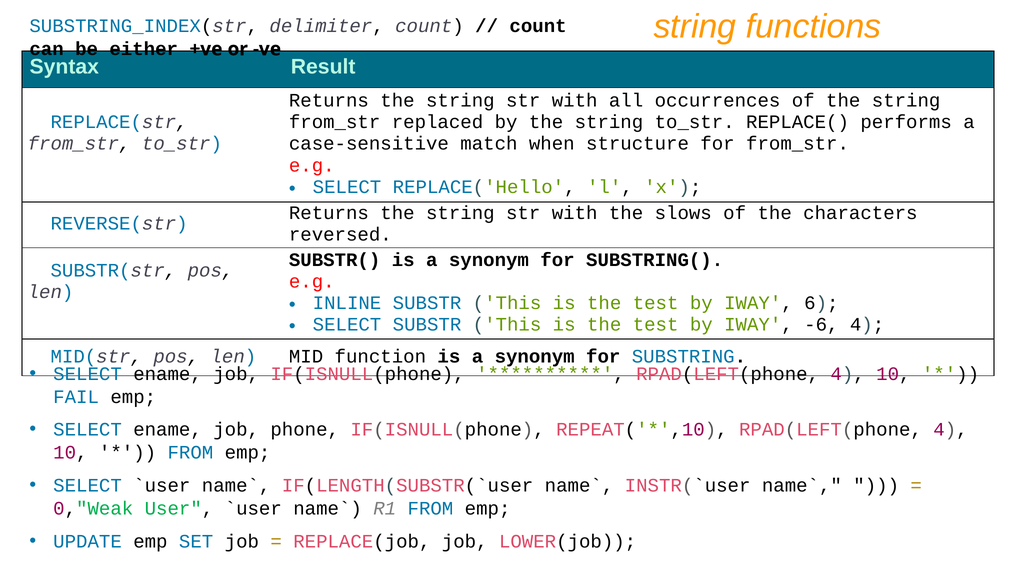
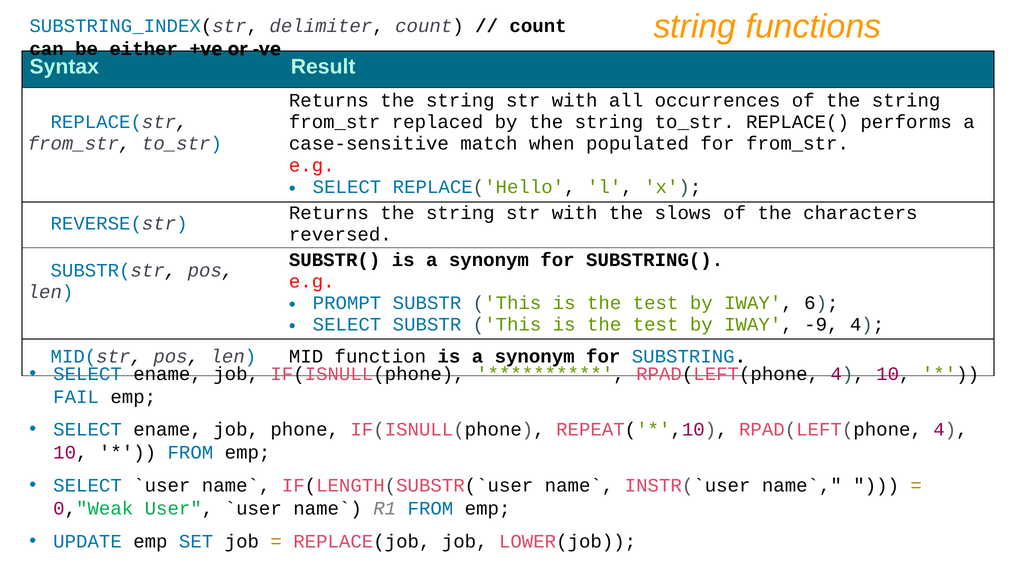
structure: structure -> populated (638, 144)
INLINE: INLINE -> PROMPT (347, 303)
-6: -6 -> -9 (821, 325)
